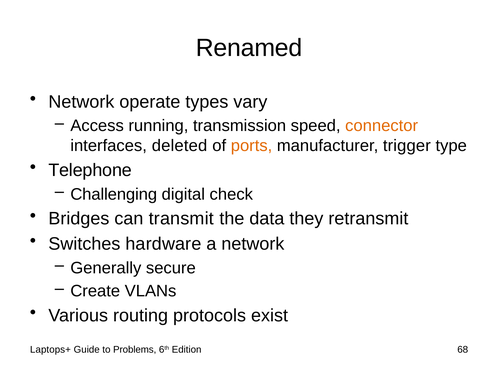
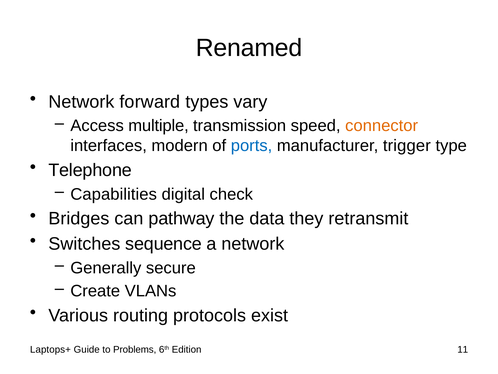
operate: operate -> forward (150, 102)
running: running -> multiple (159, 126)
deleted: deleted -> modern (180, 146)
ports colour: orange -> blue (252, 146)
Challenging: Challenging -> Capabilities (114, 194)
transmit: transmit -> pathway (182, 218)
hardware: hardware -> sequence (164, 244)
68: 68 -> 11 (463, 349)
